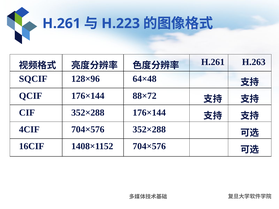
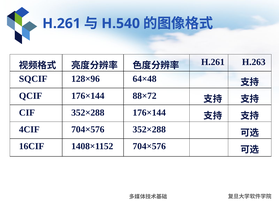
H.223: H.223 -> H.540 (121, 24)
